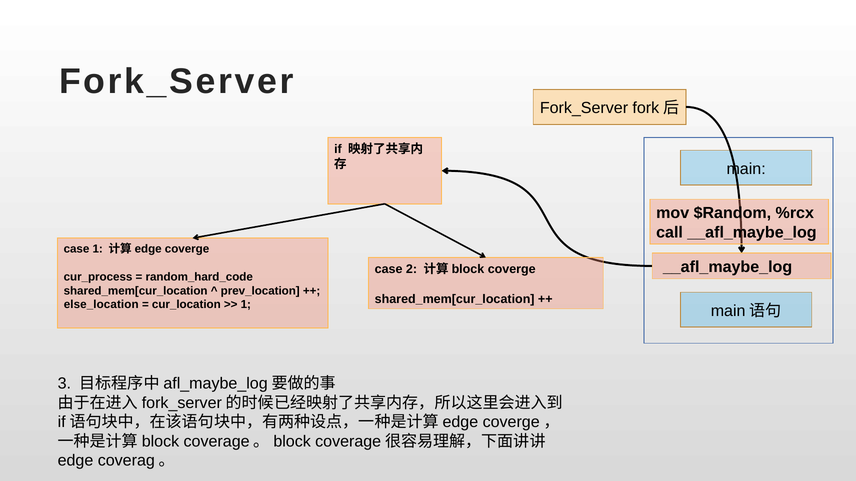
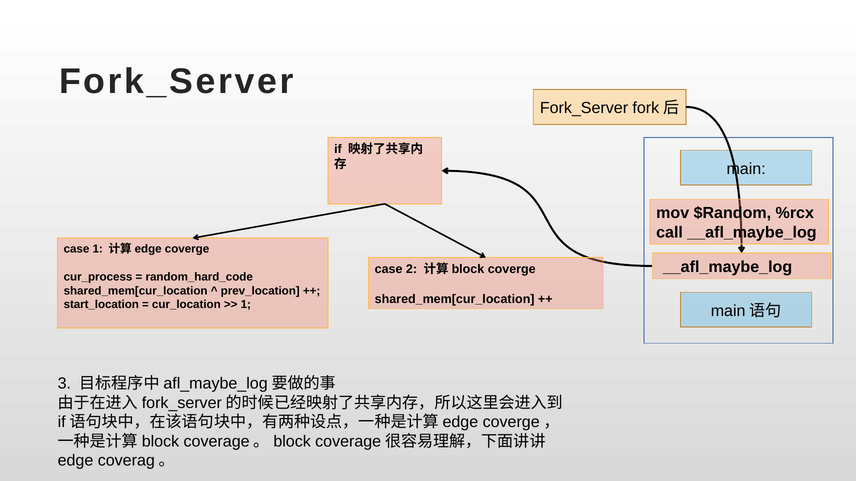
else_location: else_location -> start_location (101, 305)
